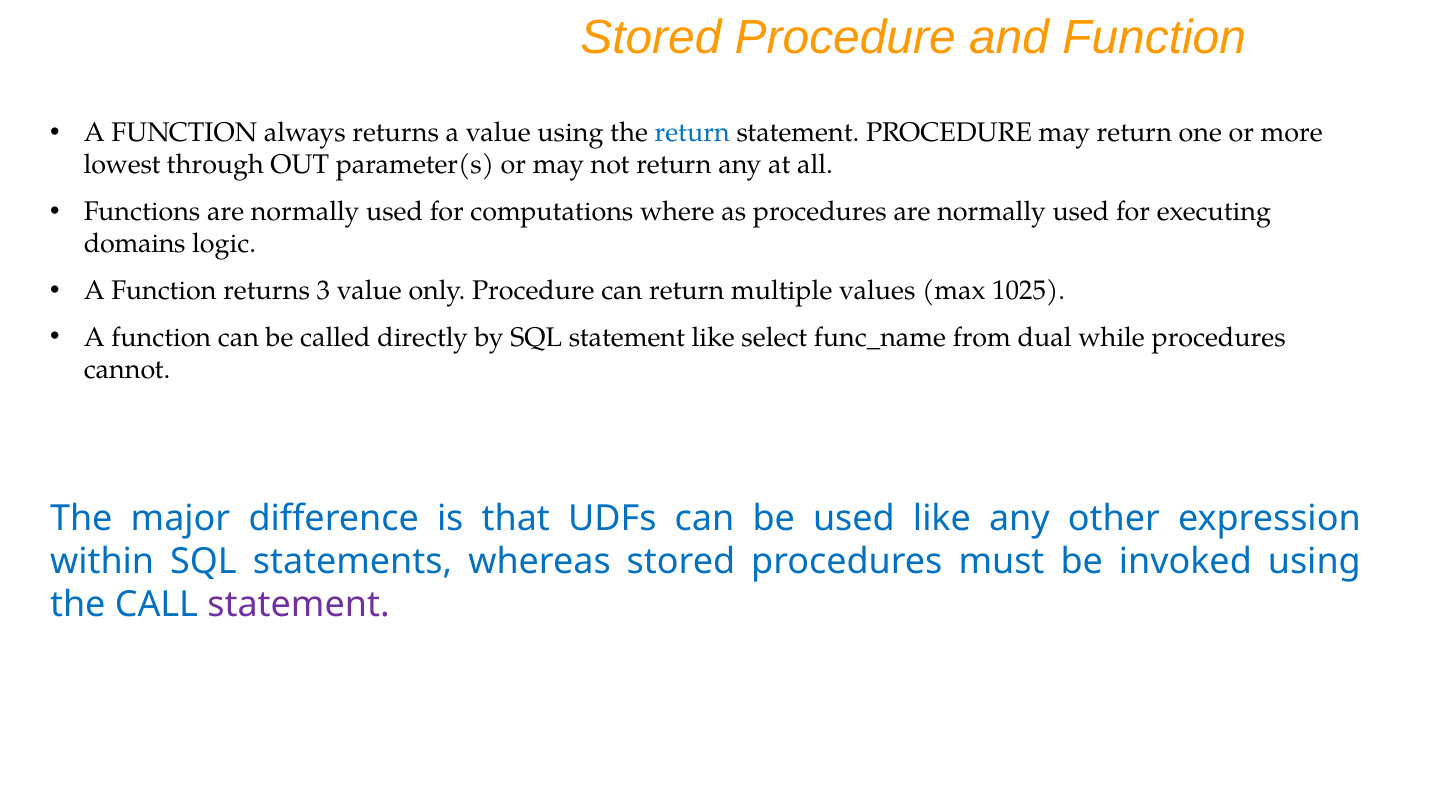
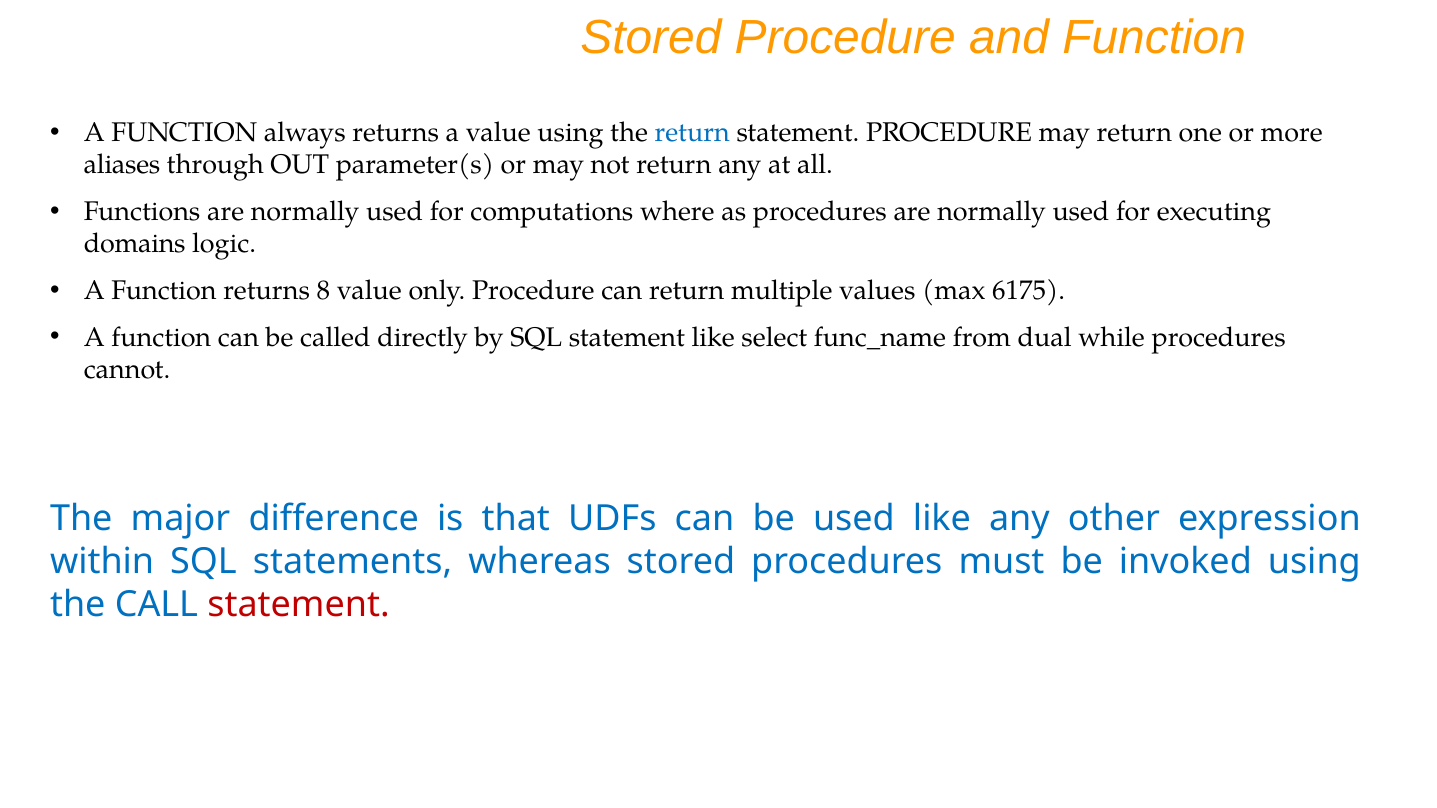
lowest: lowest -> aliases (122, 165)
3: 3 -> 8 (323, 291)
1025: 1025 -> 6175 (1029, 291)
statement colour: purple -> red (299, 605)
